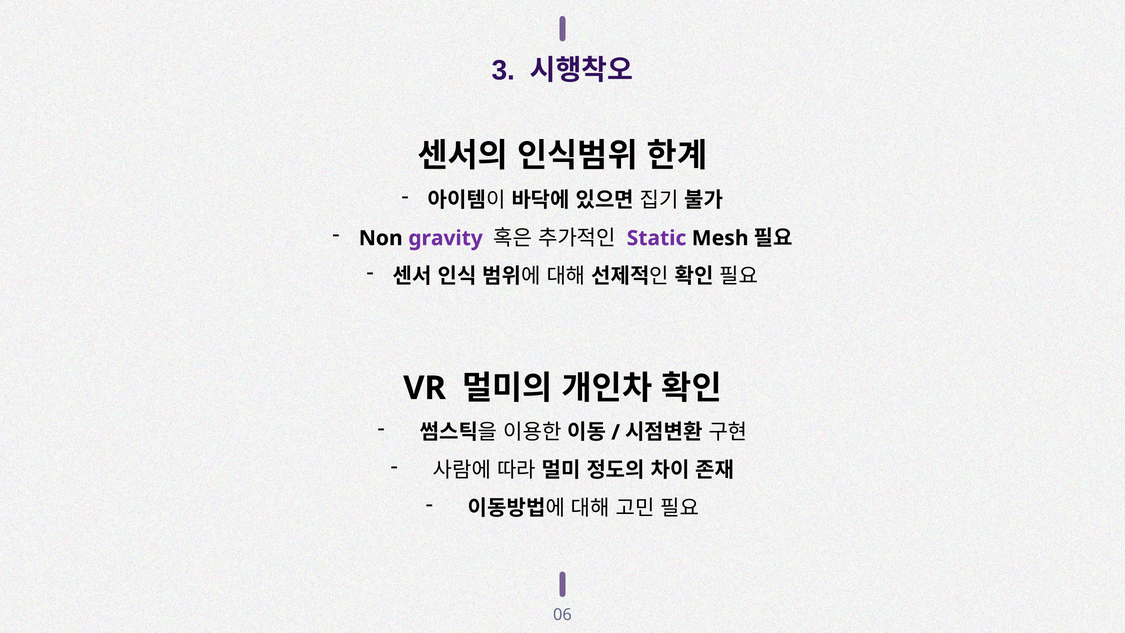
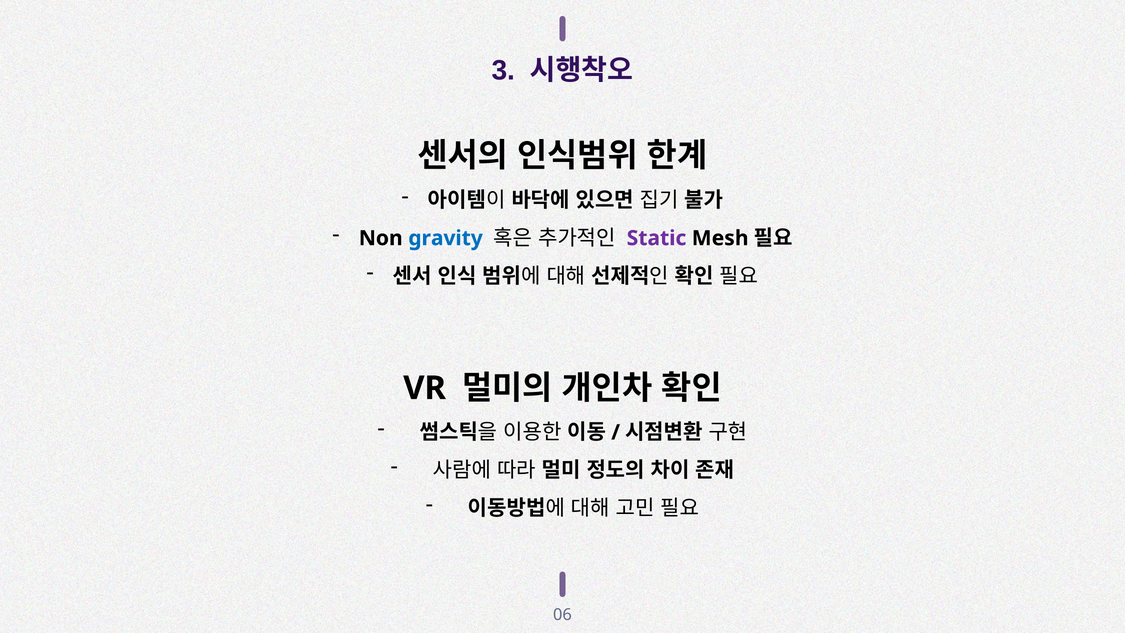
gravity colour: purple -> blue (446, 238)
